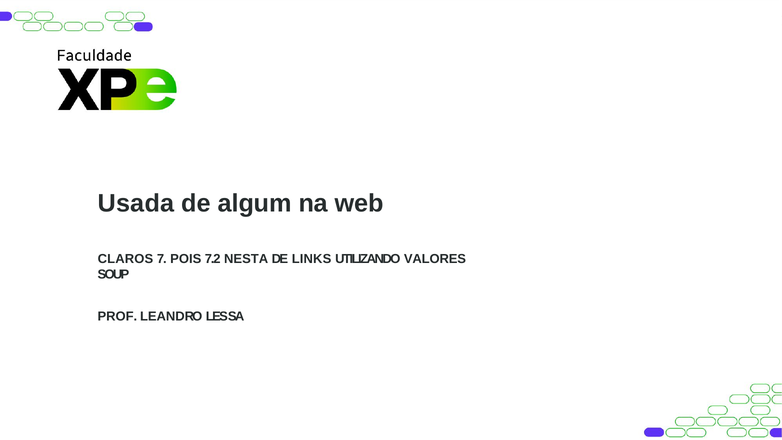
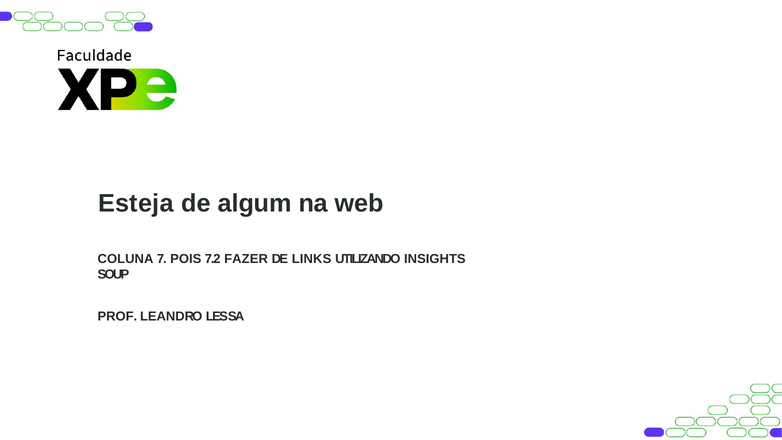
Usada: Usada -> Esteja (136, 203)
CLAROS: CLAROS -> COLUNA (126, 259)
NESTA: NESTA -> FAZER (246, 259)
VALORES: VALORES -> INSIGHTS (435, 259)
